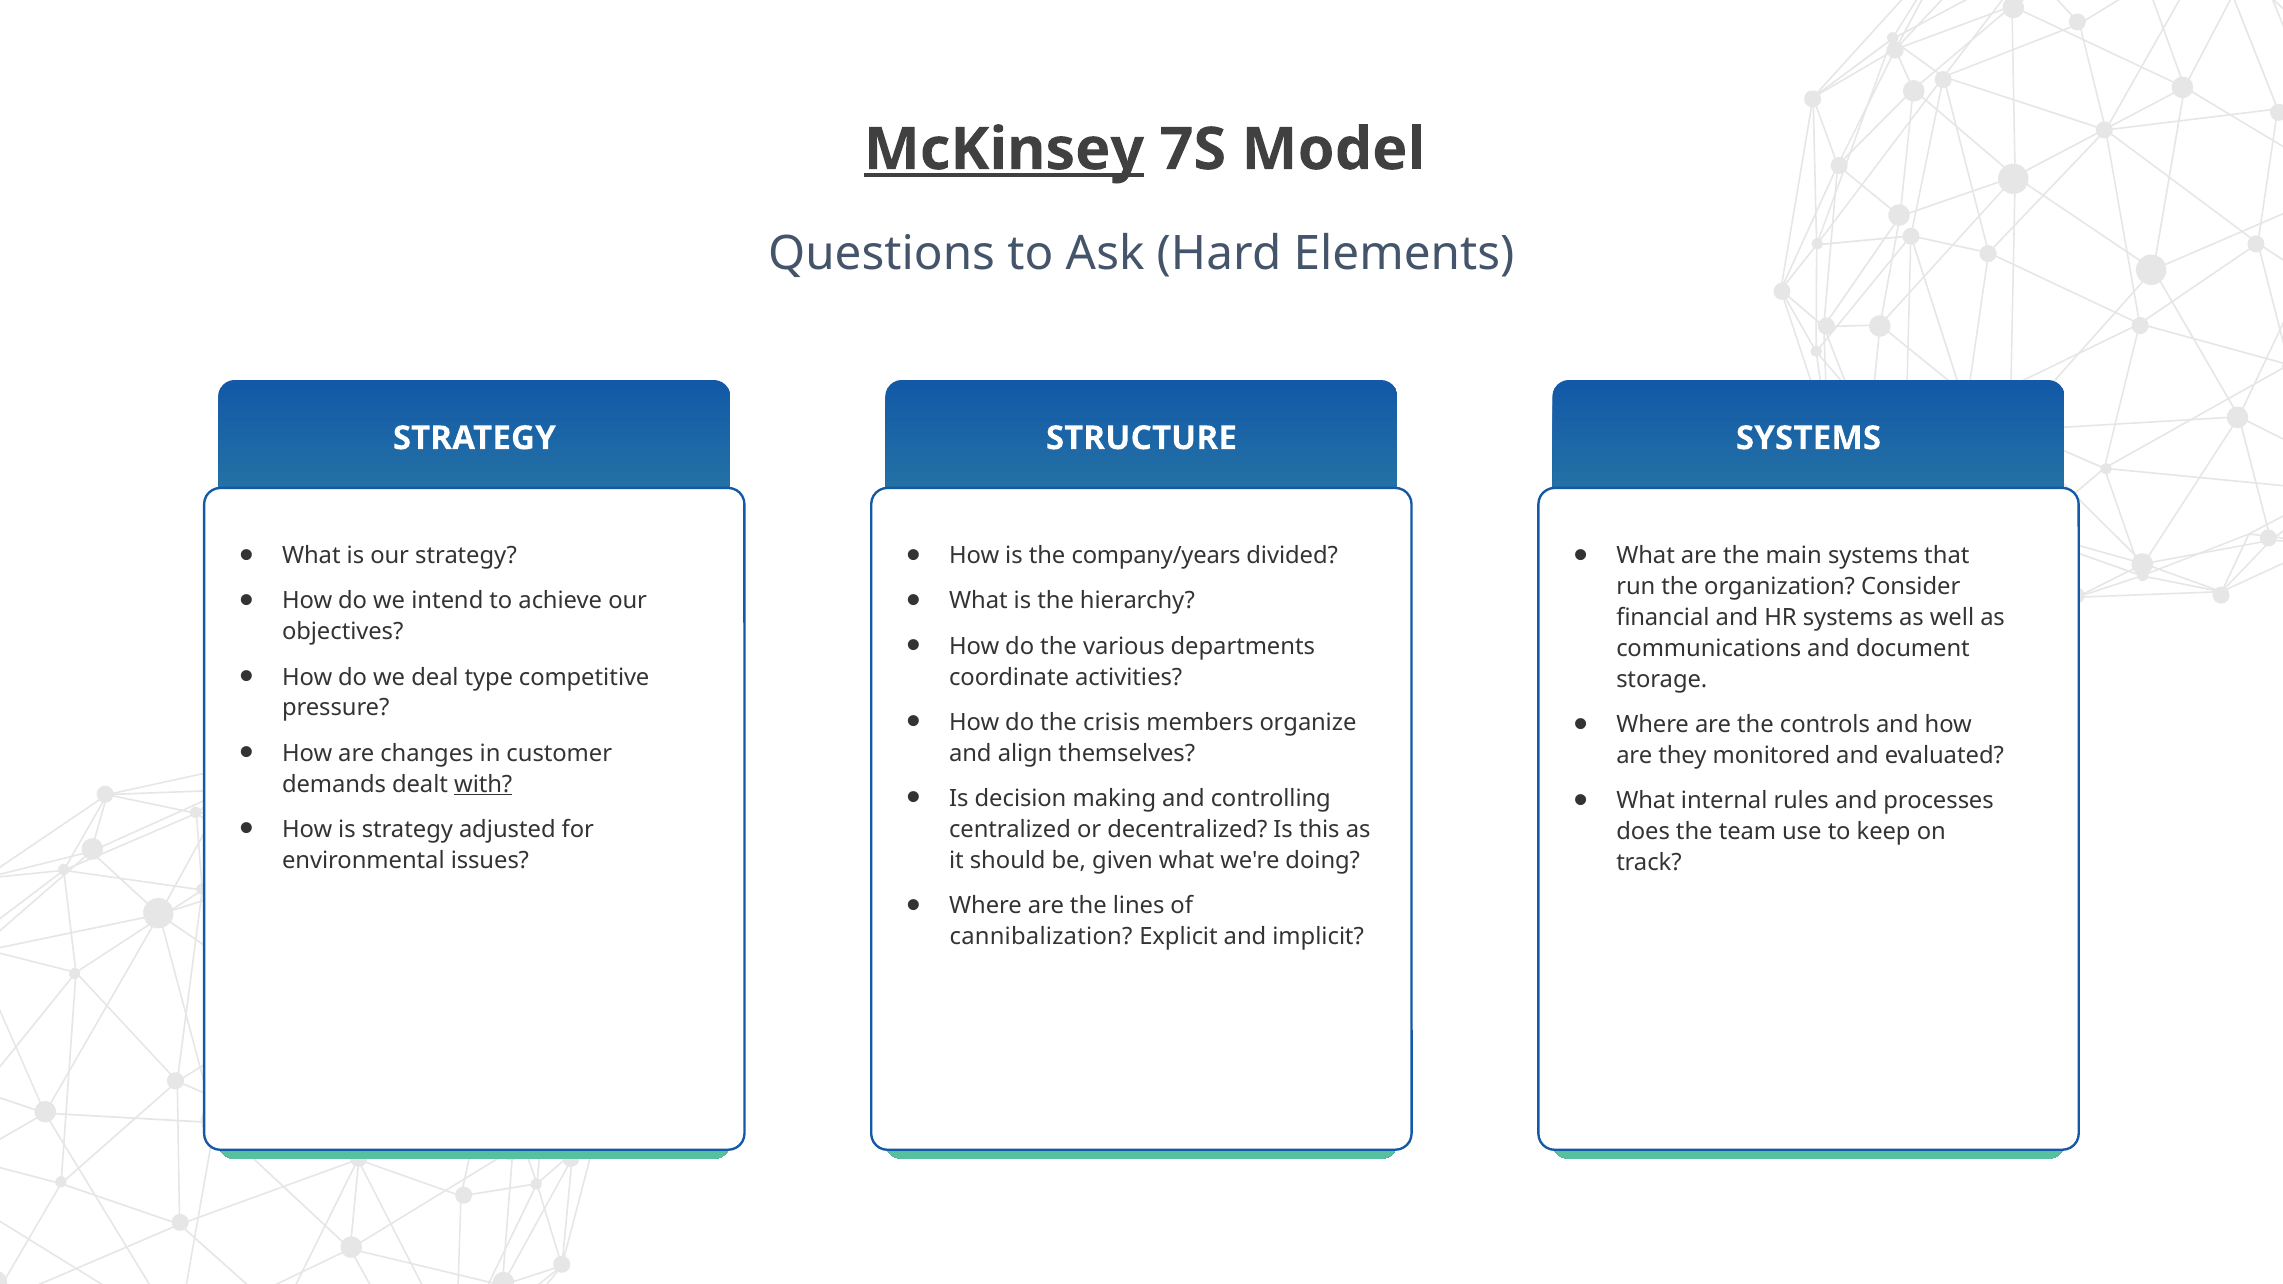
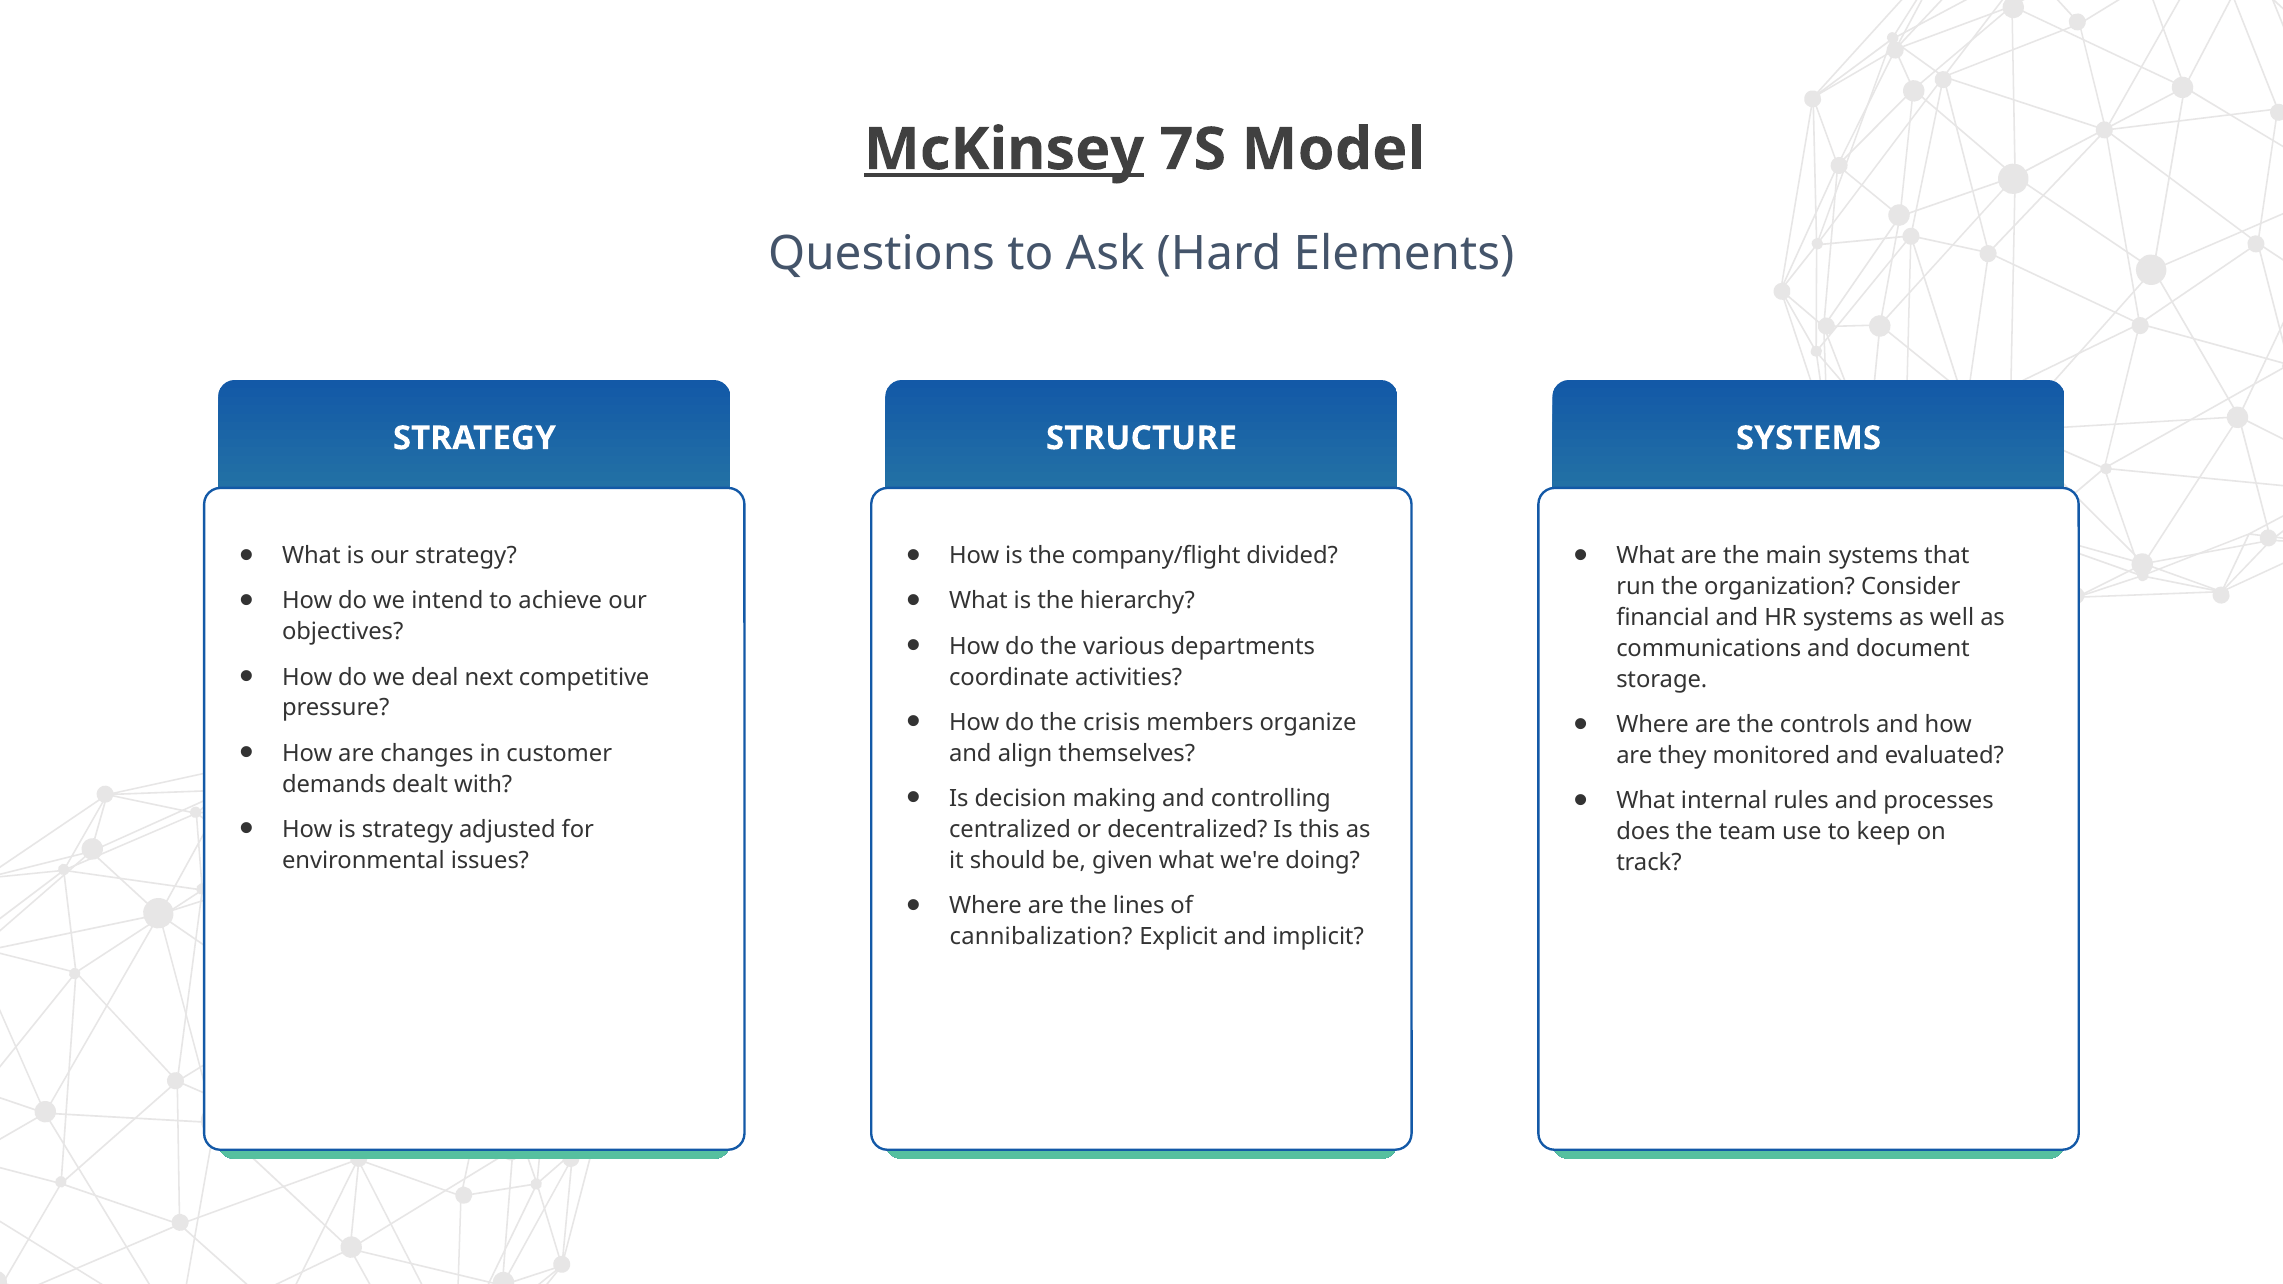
company/years: company/years -> company/flight (1156, 556)
type: type -> next (489, 677)
with underline: present -> none (483, 784)
